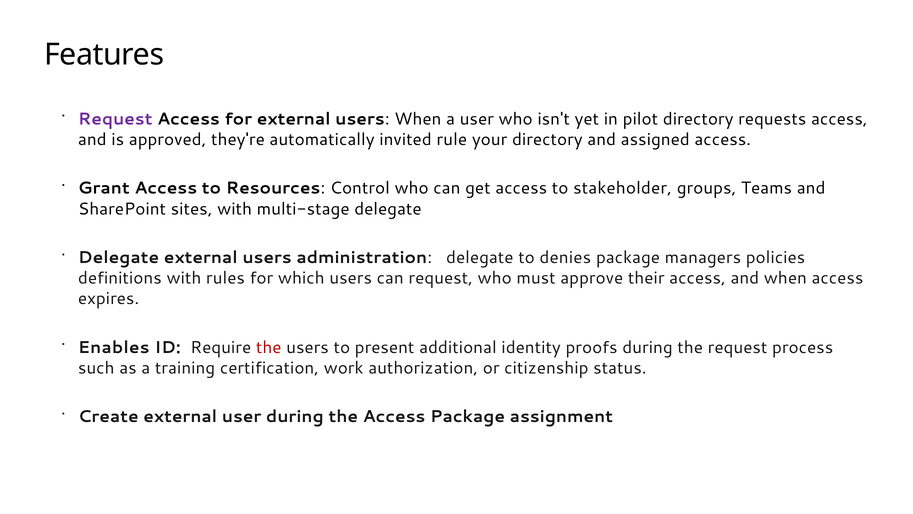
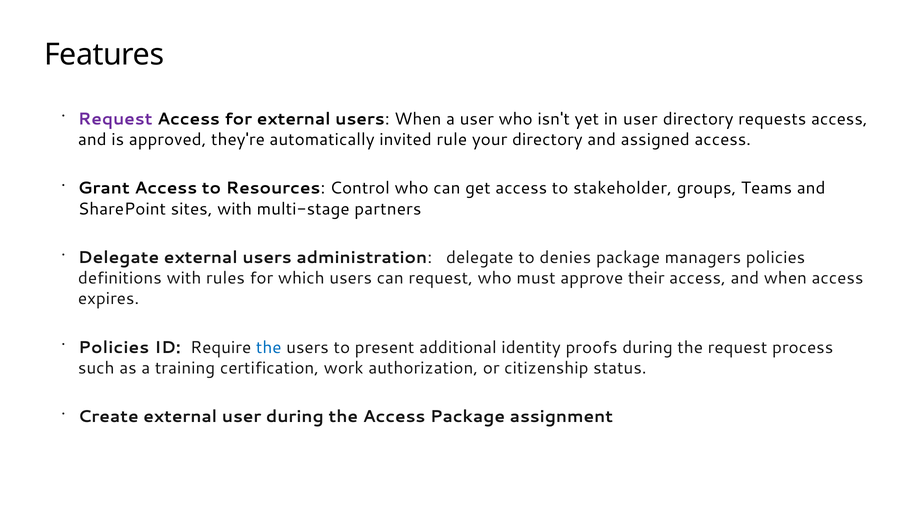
in pilot: pilot -> user (640, 119)
multi-stage delegate: delegate -> partners (388, 209)
Enables: Enables -> Policies (114, 347)
the colour: red -> blue (269, 347)
